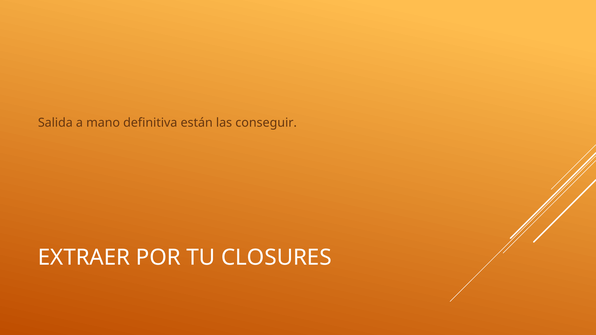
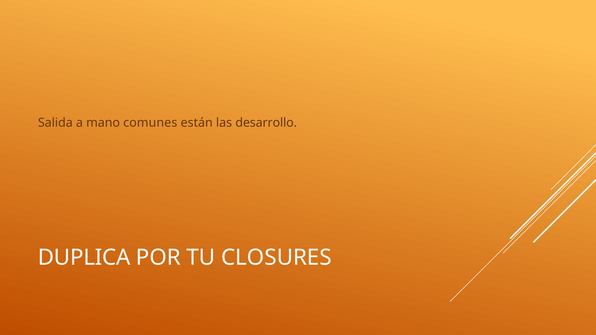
definitiva: definitiva -> comunes (150, 123)
conseguir: conseguir -> desarrollo (266, 123)
EXTRAER: EXTRAER -> DUPLICA (84, 258)
